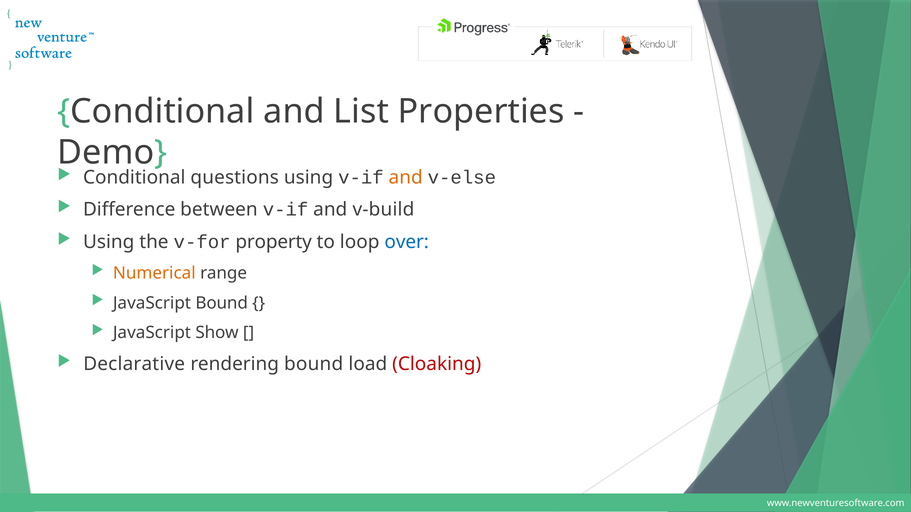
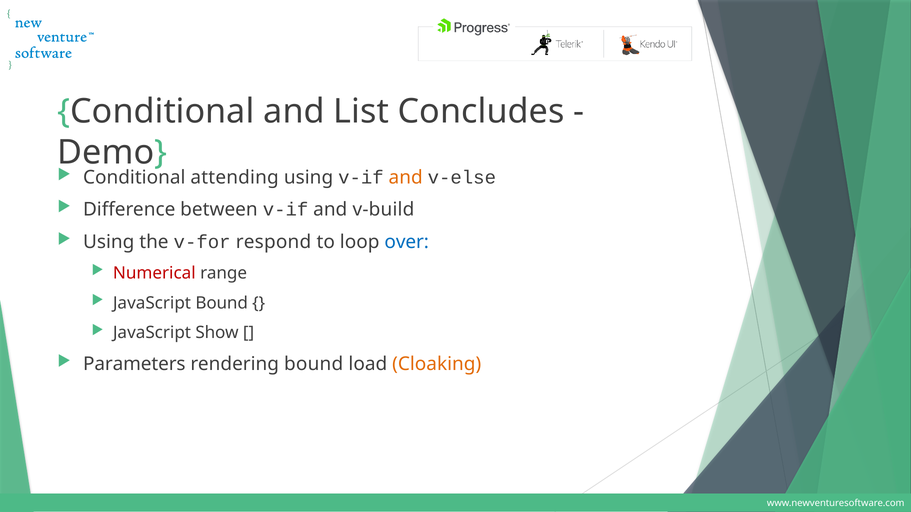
Properties: Properties -> Concludes (481, 112)
questions: questions -> attending (235, 178)
property: property -> respond (273, 242)
Numerical colour: orange -> red (154, 273)
Declarative: Declarative -> Parameters (134, 364)
Cloaking colour: red -> orange (437, 364)
